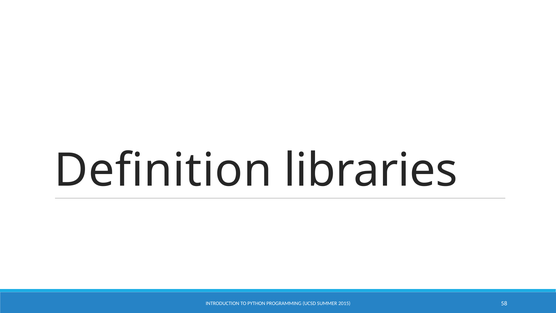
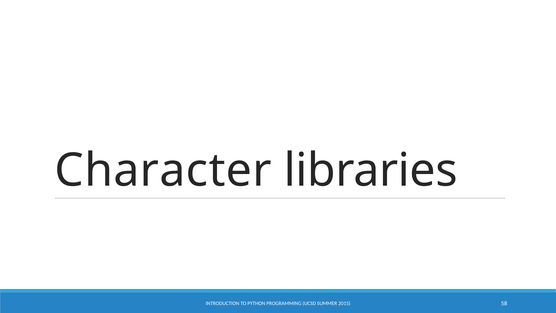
Definition: Definition -> Character (163, 170)
